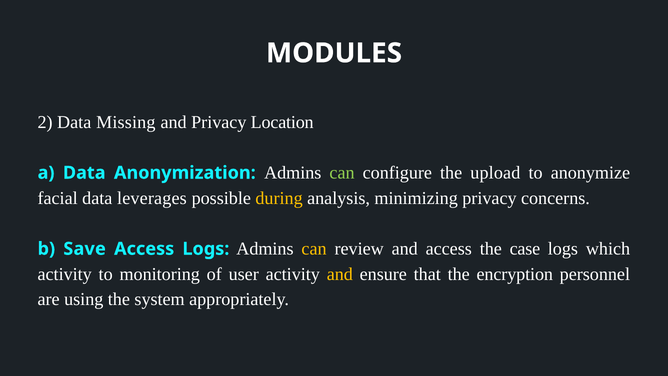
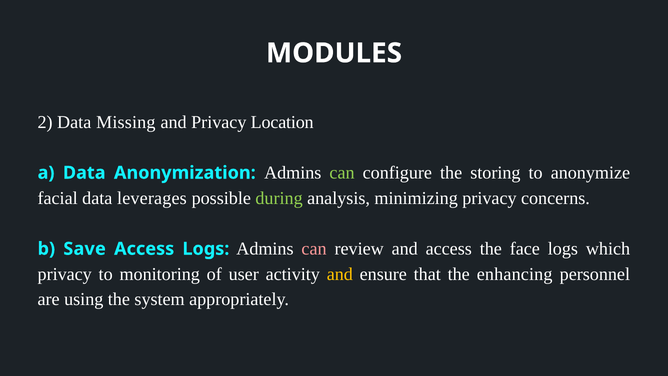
upload: upload -> storing (495, 173)
during colour: yellow -> light green (279, 198)
can colour: yellow -> pink (314, 249)
case: case -> face (525, 249)
activity: activity -> privacy (65, 274)
encryption: encryption -> enhancing (515, 274)
